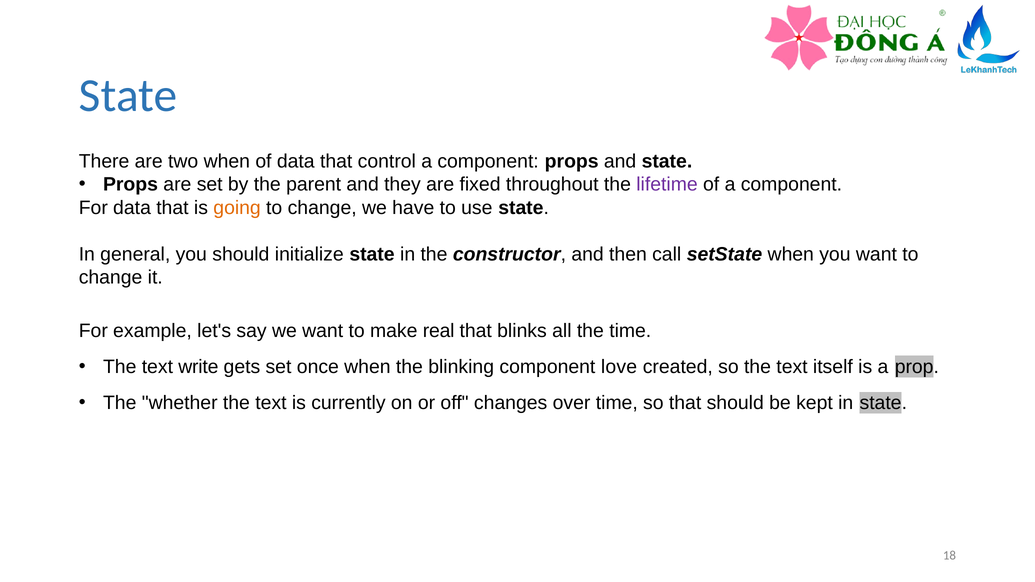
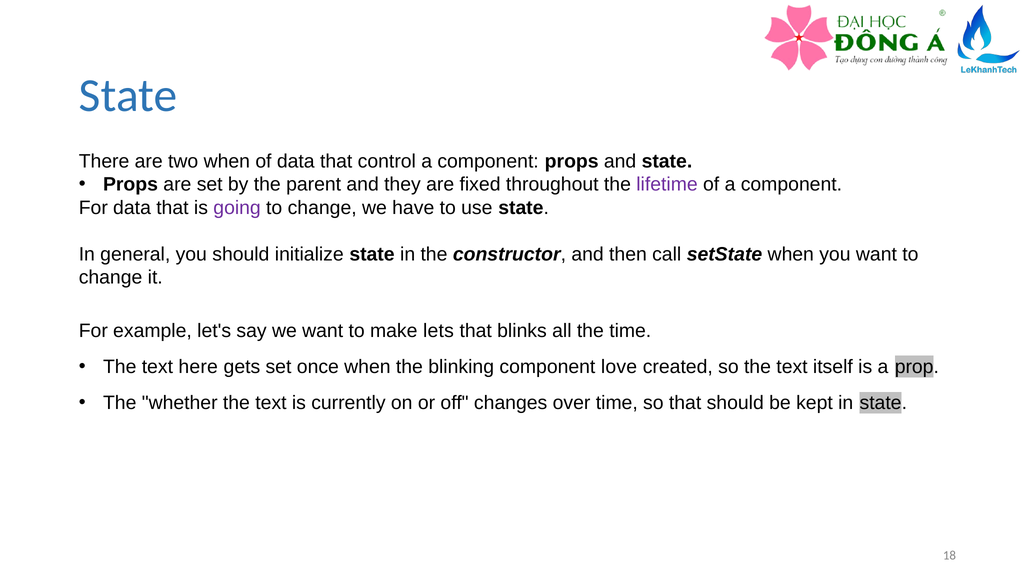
going colour: orange -> purple (237, 208)
real: real -> lets (438, 331)
write: write -> here (198, 367)
